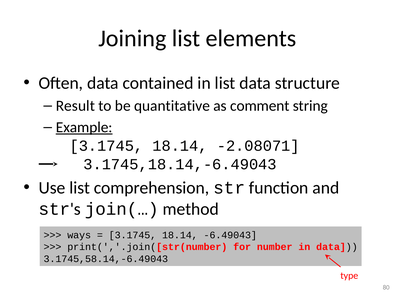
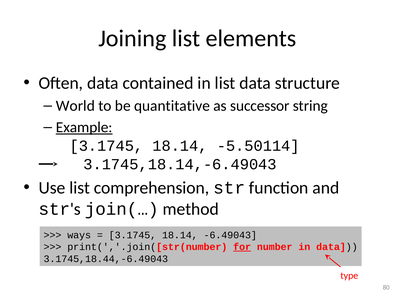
Result: Result -> World (75, 106)
comment: comment -> successor (260, 106)
-2.08071: -2.08071 -> -5.50114 (258, 146)
for underline: none -> present (242, 246)
3.1745,58.14,-6.49043: 3.1745,58.14,-6.49043 -> 3.1745,18.44,-6.49043 (106, 258)
